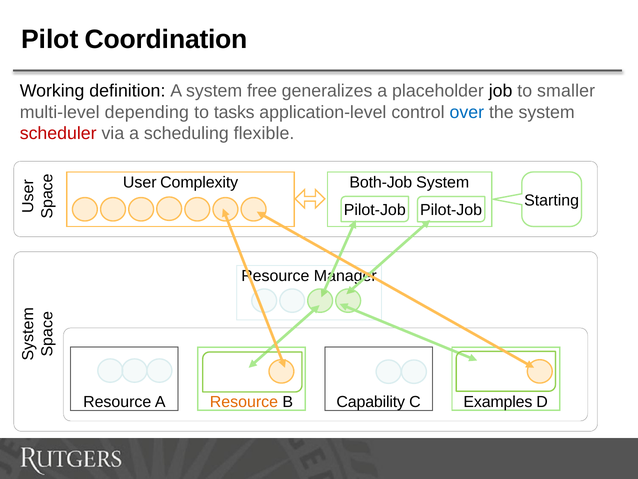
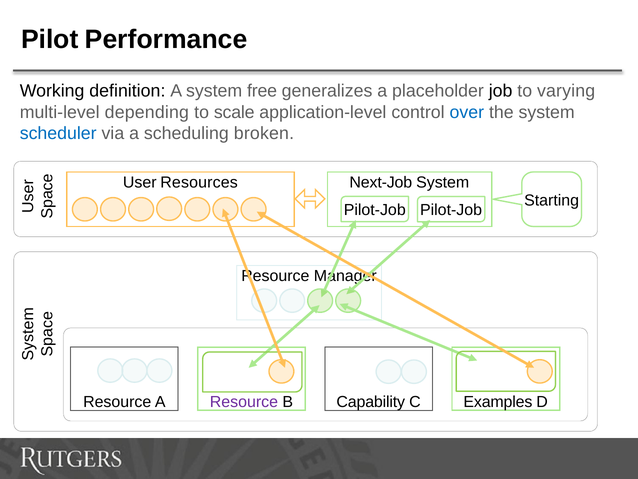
Coordination: Coordination -> Performance (166, 40)
smaller: smaller -> varying (566, 91)
tasks: tasks -> scale (234, 112)
scheduler colour: red -> blue (58, 133)
flexible: flexible -> broken (264, 133)
Complexity: Complexity -> Resources (199, 182)
Both-Job: Both-Job -> Next-Job (381, 182)
Resource colour: orange -> purple (244, 401)
